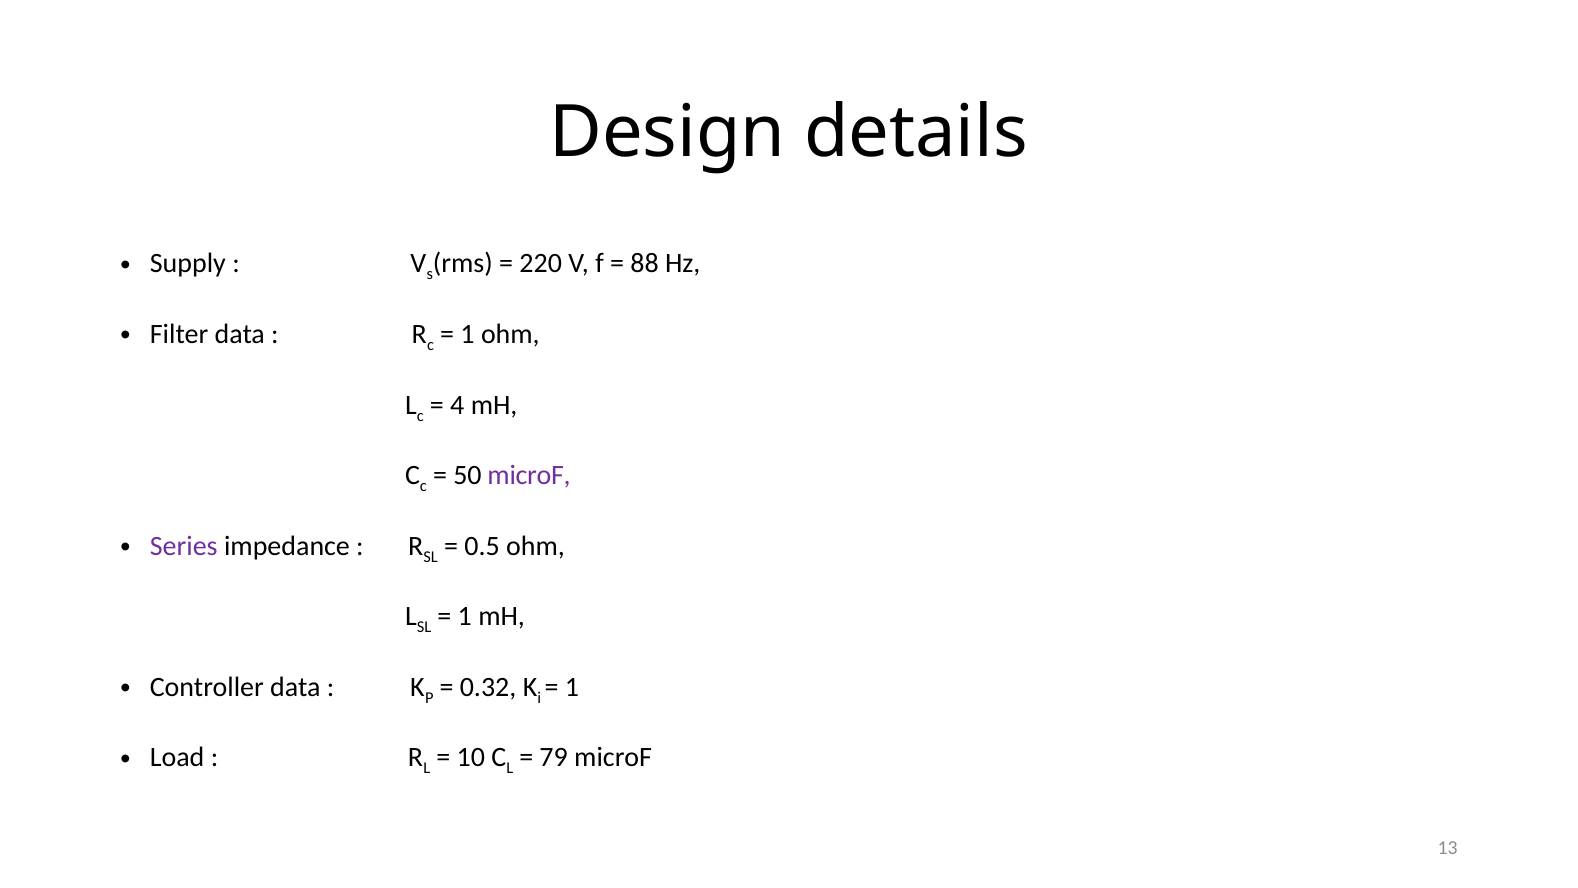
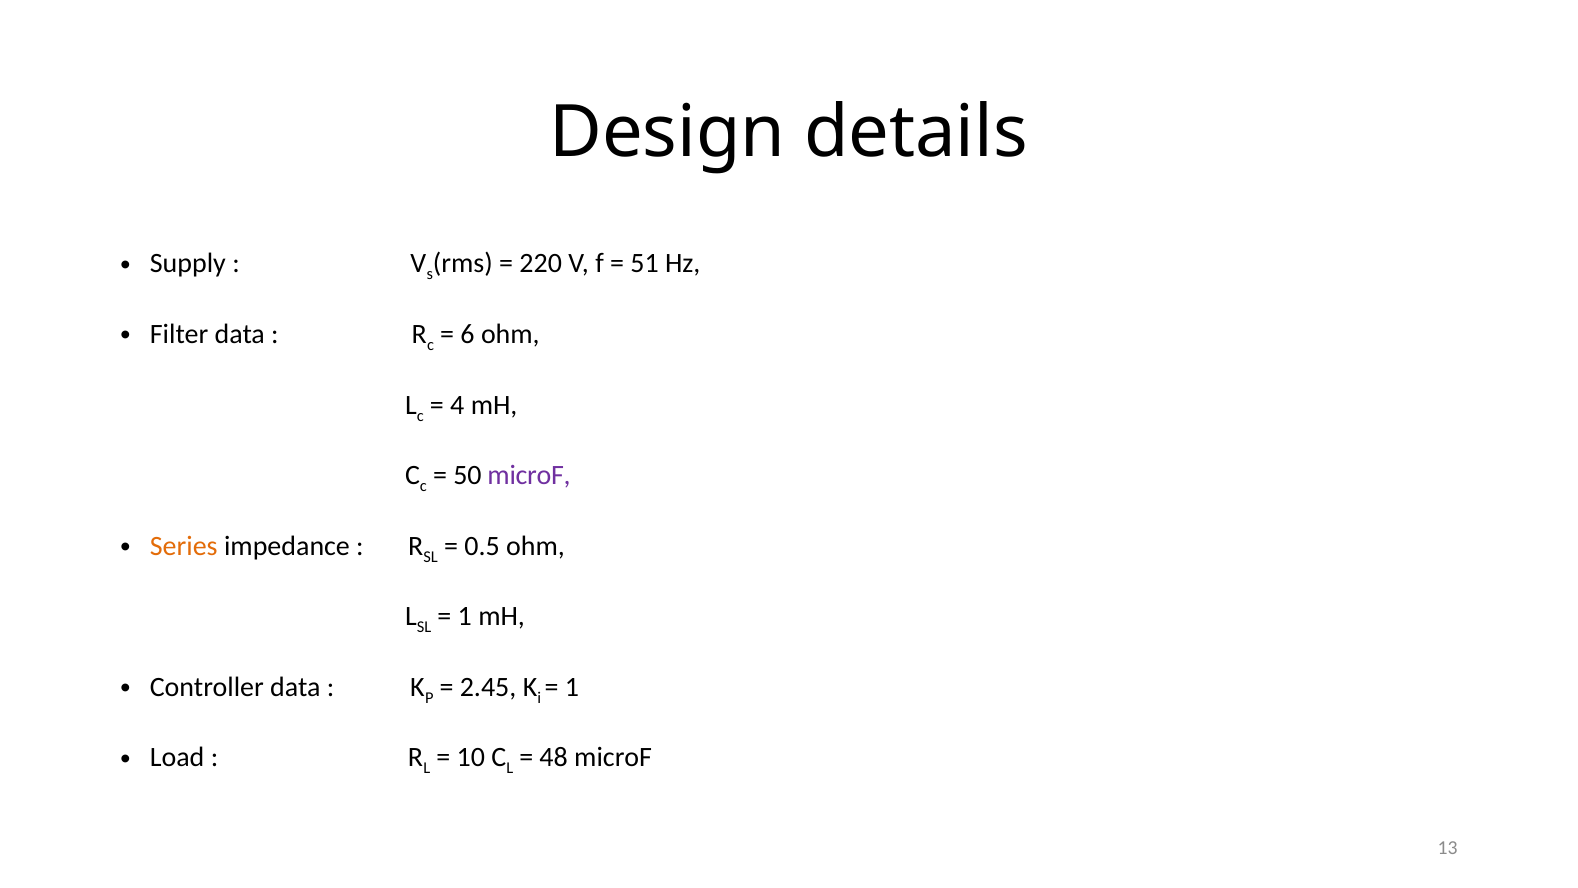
88: 88 -> 51 (645, 264)
1: 1 -> 6 (467, 334)
Series colour: purple -> orange (184, 546)
0.32: 0.32 -> 2.45 (488, 687)
79: 79 -> 48 (554, 757)
